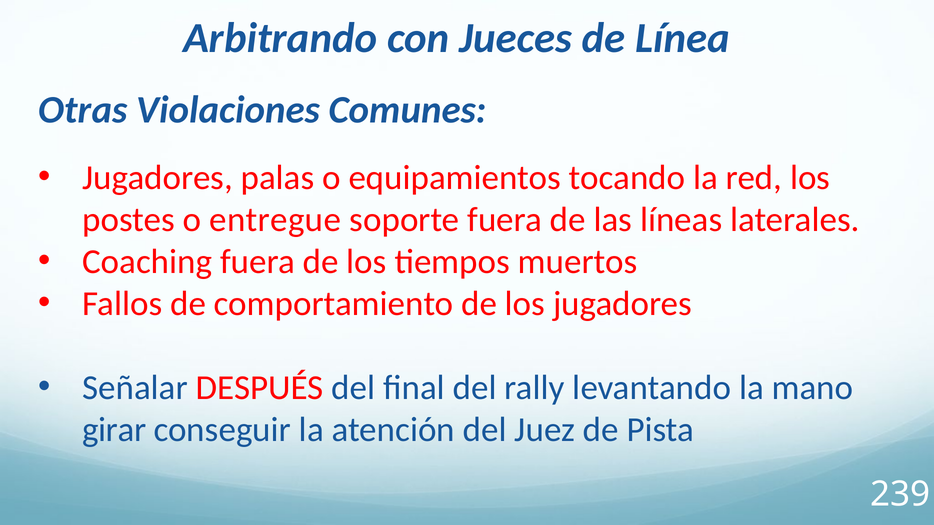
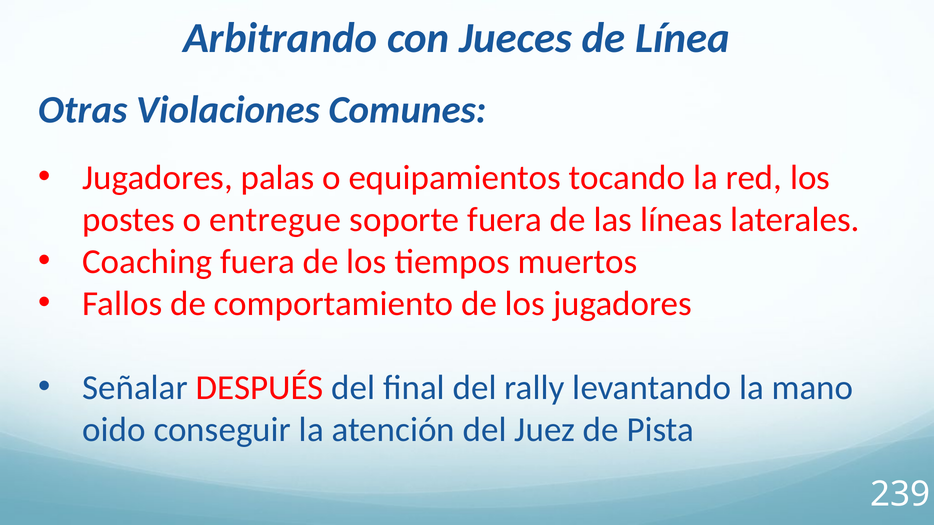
girar: girar -> oido (114, 430)
